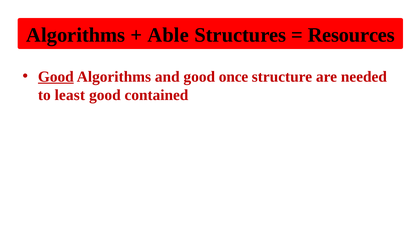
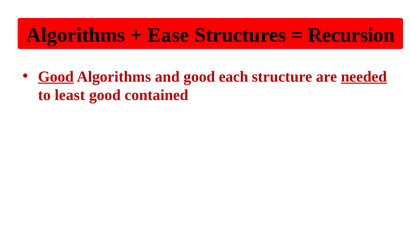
Able: Able -> Ease (168, 35)
Resources: Resources -> Recursion (351, 35)
once: once -> each (234, 77)
needed underline: none -> present (364, 77)
